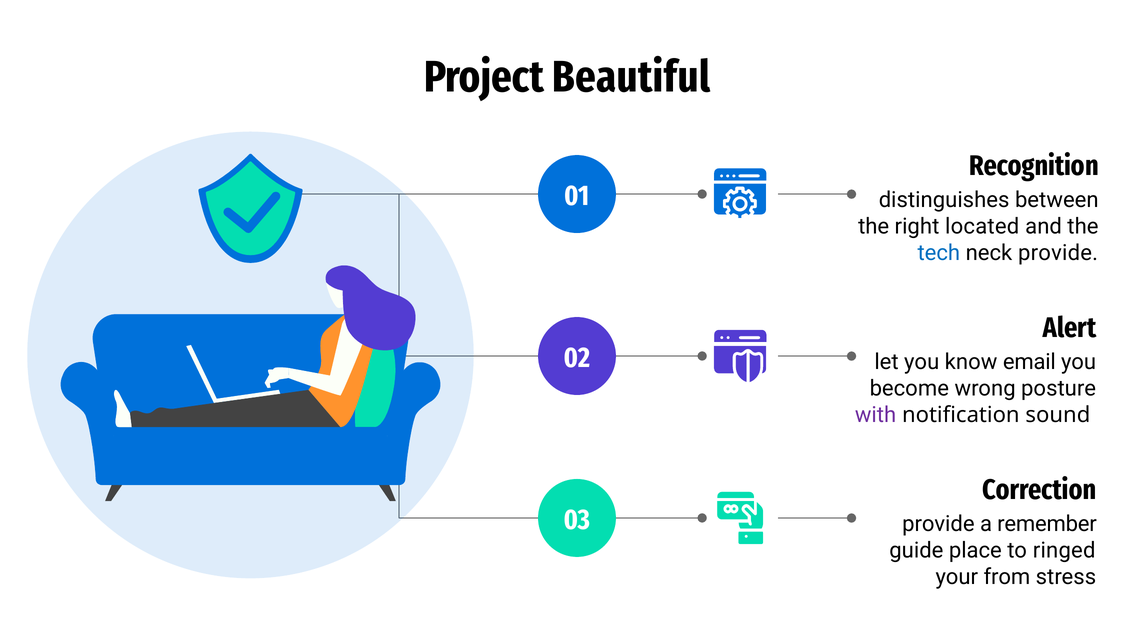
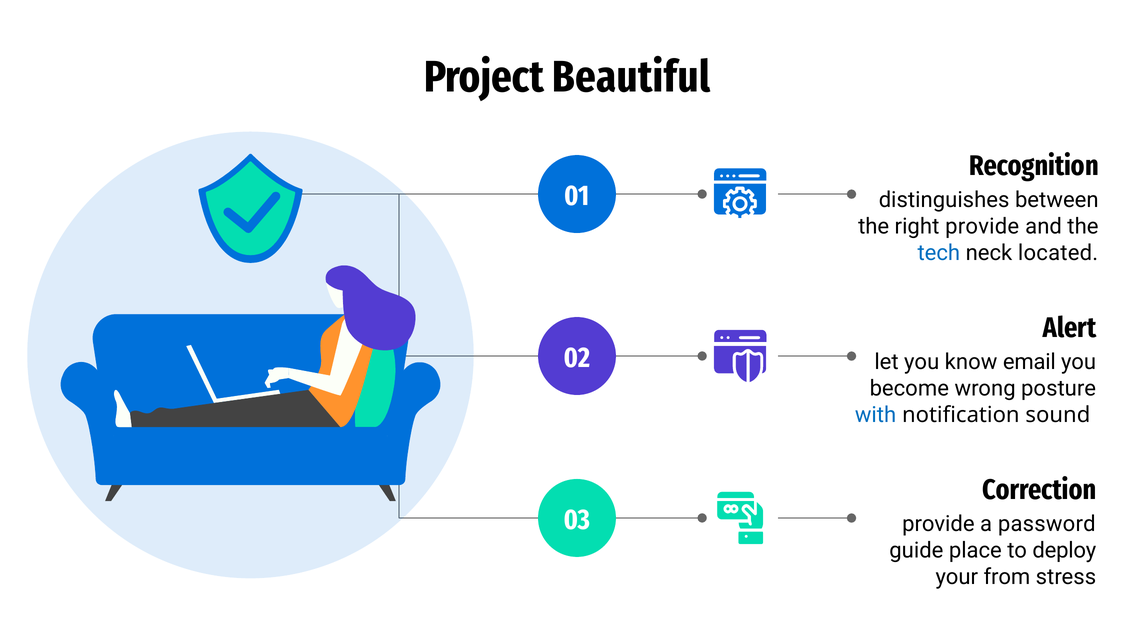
right located: located -> provide (982, 226)
neck provide: provide -> located (1058, 253)
with colour: purple -> blue (876, 415)
remember: remember -> password (1047, 523)
ringed: ringed -> deploy (1064, 550)
